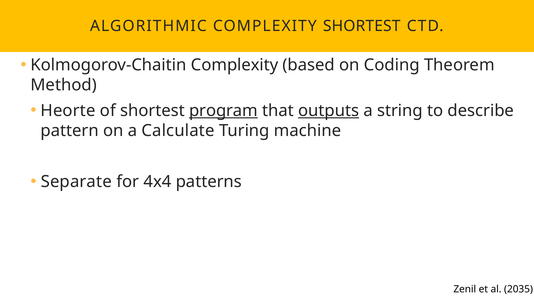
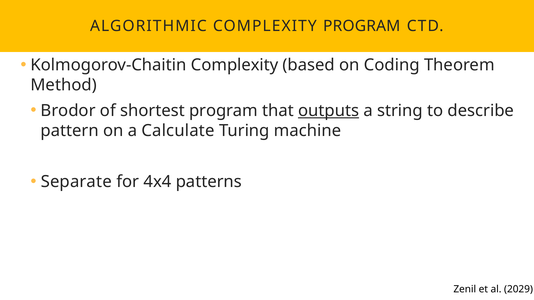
COMPLEXITY SHORTEST: SHORTEST -> PROGRAM (362, 26)
Heorte: Heorte -> Brodor (68, 111)
program underline: present -> none (223, 111)
2035: 2035 -> 2029 (518, 289)
